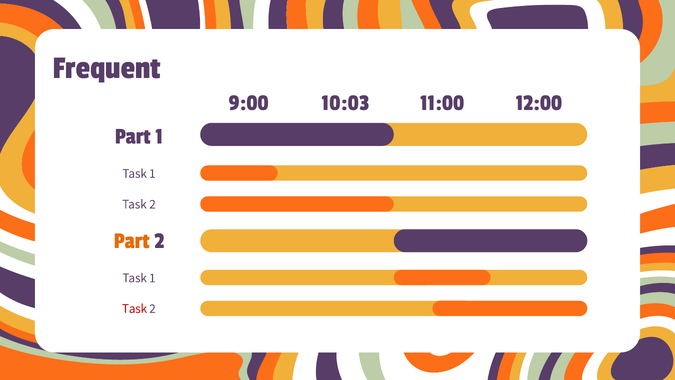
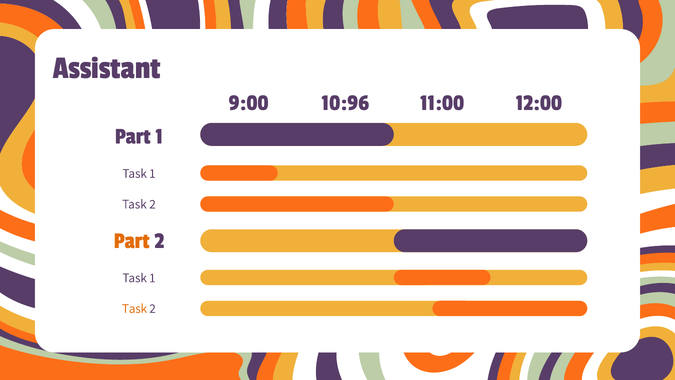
Frequent: Frequent -> Assistant (107, 67)
10:03: 10:03 -> 10:96 (345, 102)
Task colour: red -> orange (134, 308)
